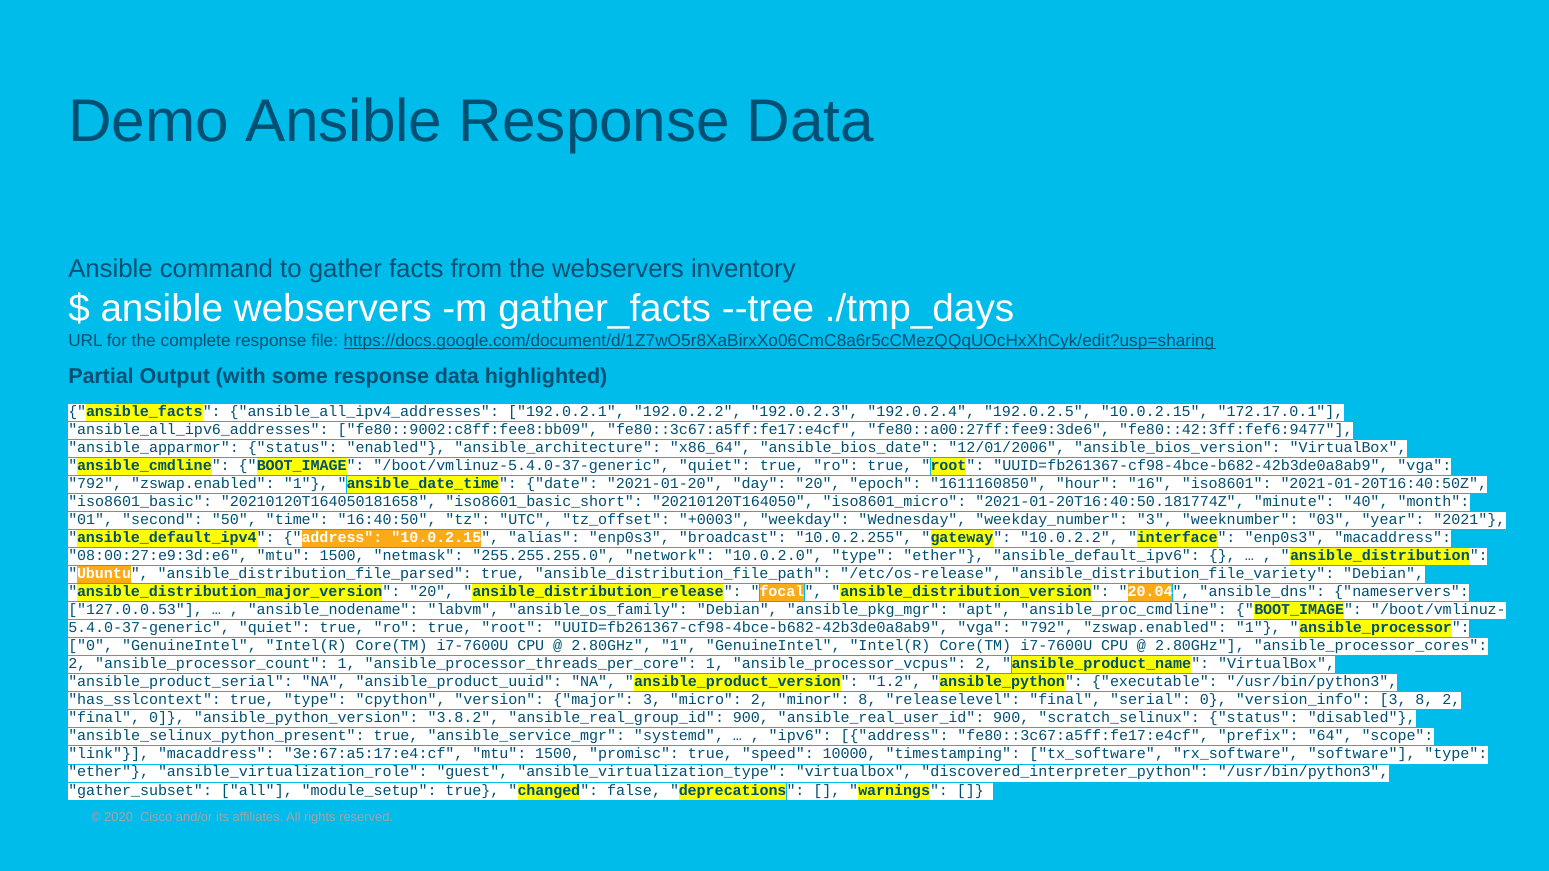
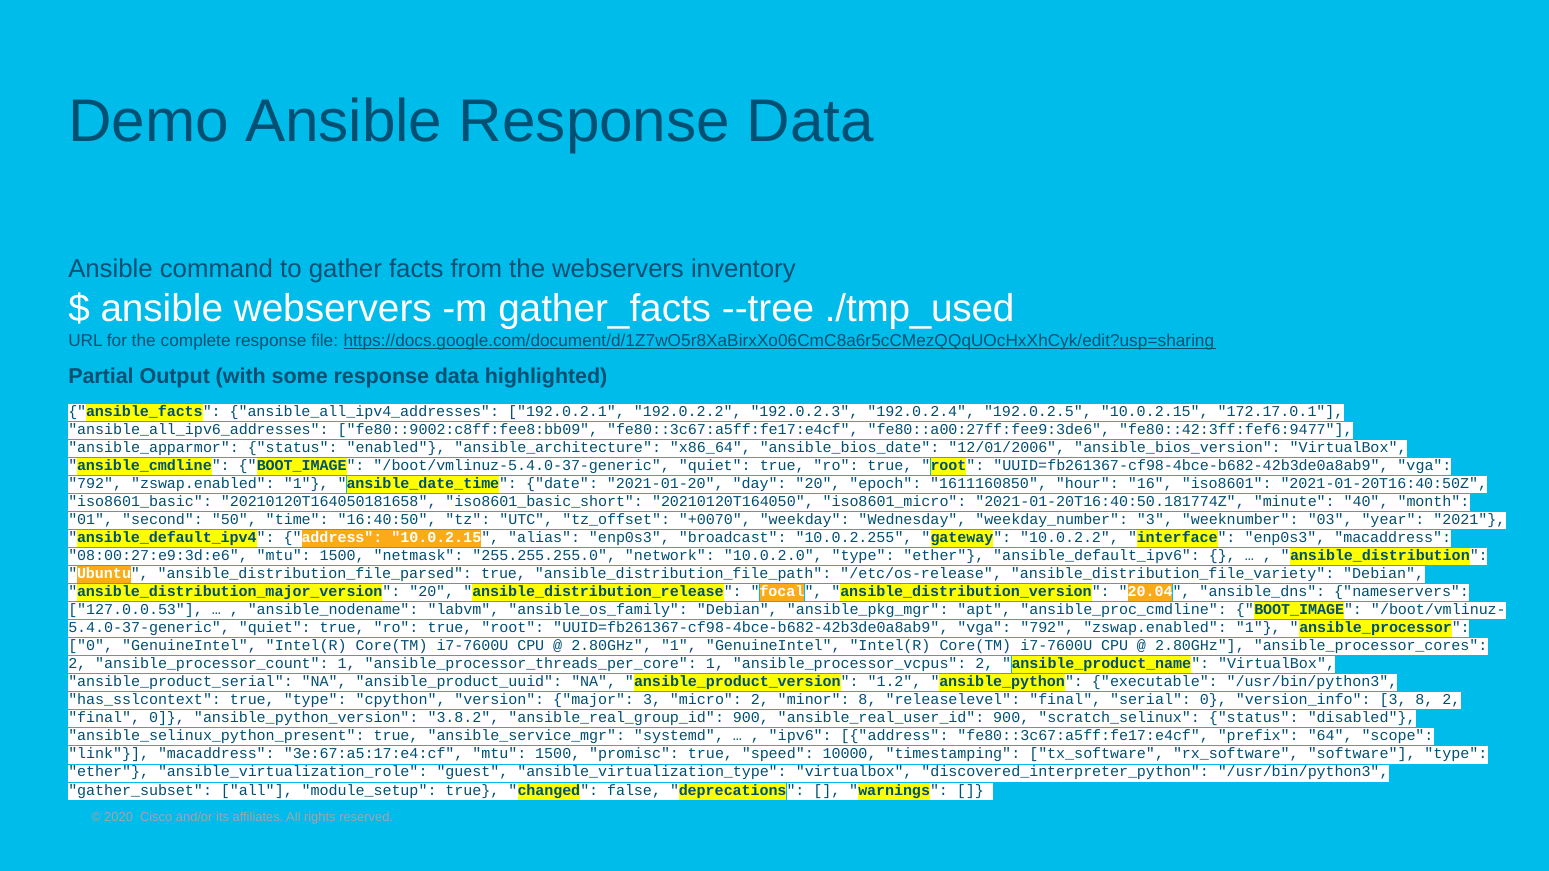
./tmp_days: ./tmp_days -> ./tmp_used (920, 308)
+0003: +0003 -> +0070 (715, 520)
